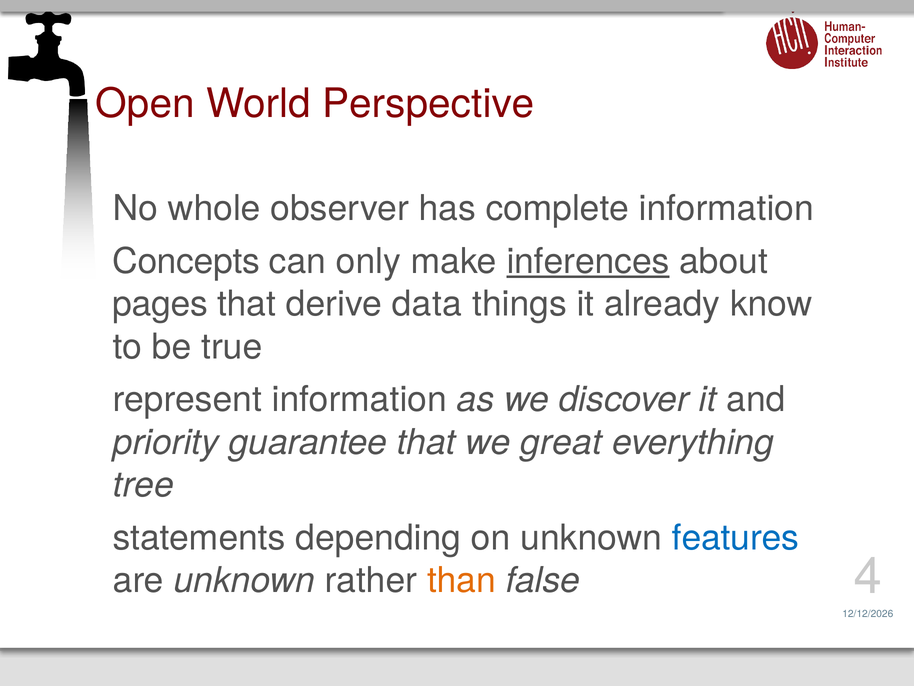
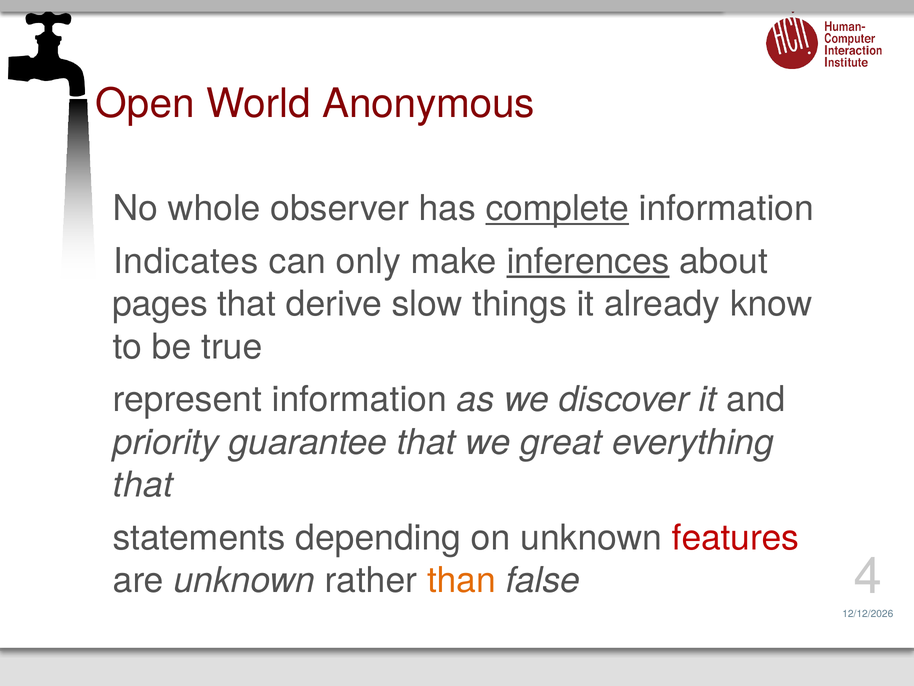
Perspective: Perspective -> Anonymous (428, 104)
complete underline: none -> present (557, 208)
Concepts: Concepts -> Indicates (186, 261)
data: data -> slow (427, 304)
tree: tree -> that (143, 485)
features colour: blue -> red (735, 538)
